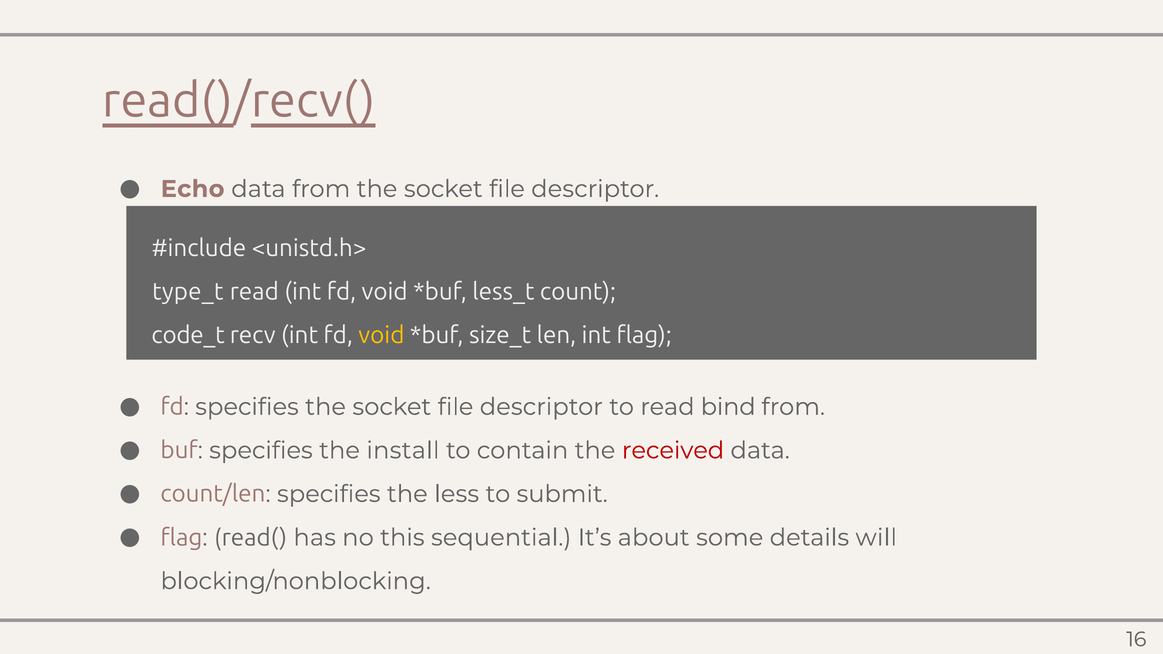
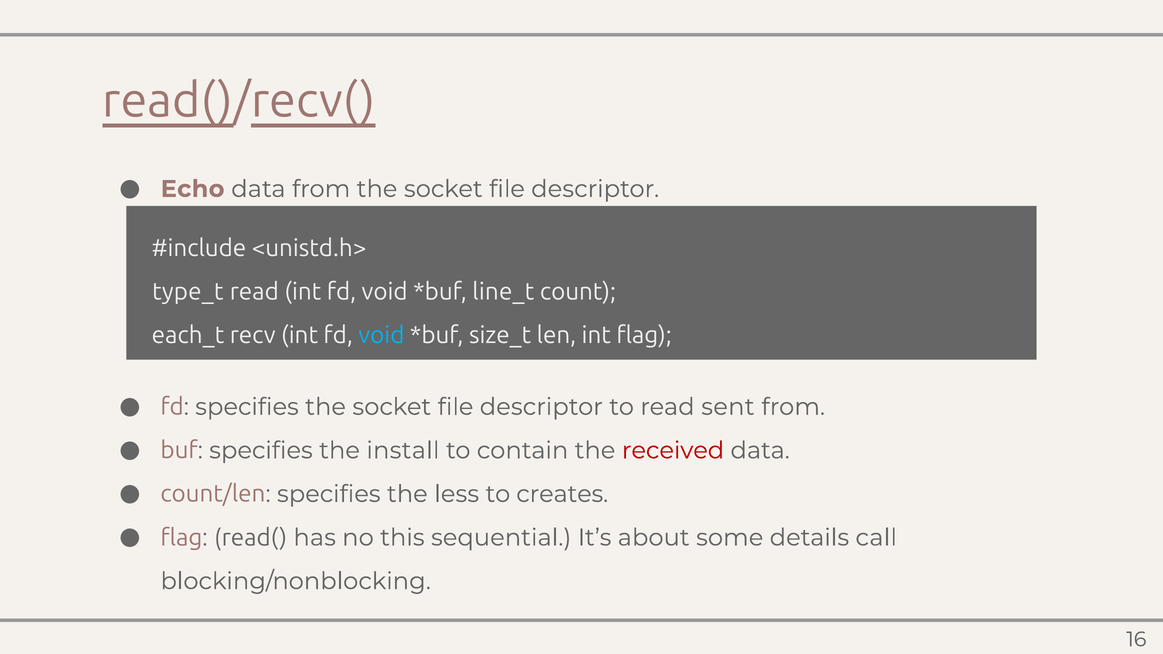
less_t: less_t -> line_t (503, 292)
code_t: code_t -> each_t (188, 335)
void colour: yellow -> light blue (381, 335)
bind: bind -> sent (728, 407)
submit: submit -> creates (562, 494)
will: will -> call (876, 538)
